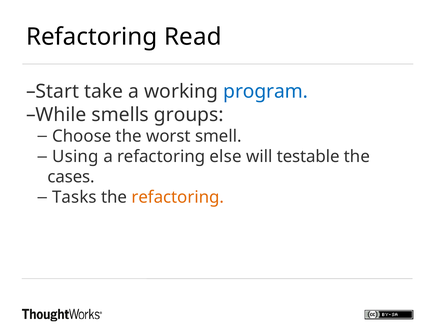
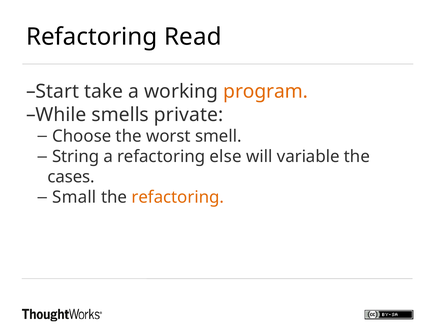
program colour: blue -> orange (266, 91)
groups: groups -> private (189, 114)
Using: Using -> String (76, 156)
testable: testable -> variable (308, 156)
Tasks: Tasks -> Small (74, 197)
